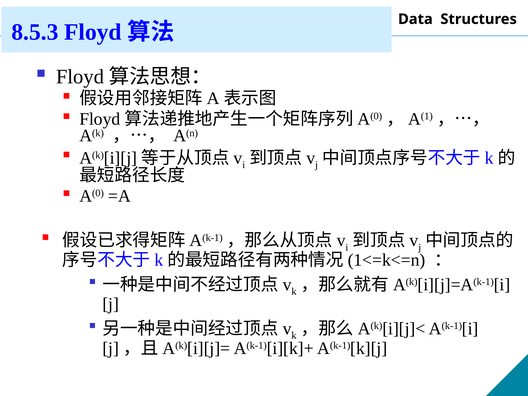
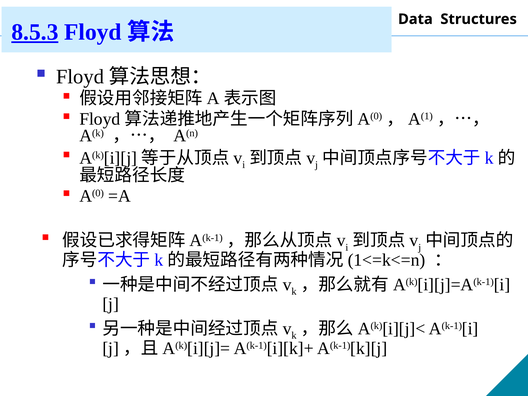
8.5.3 underline: none -> present (35, 32)
